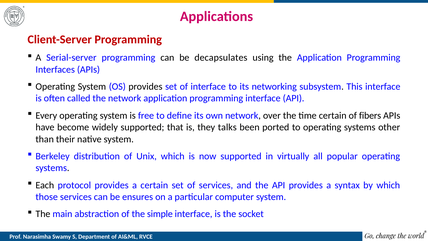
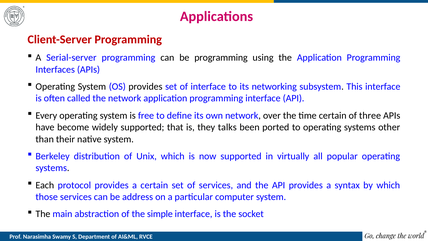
be decapsulates: decapsulates -> programming (221, 58)
fibers: fibers -> three (370, 115)
ensures: ensures -> address (138, 197)
